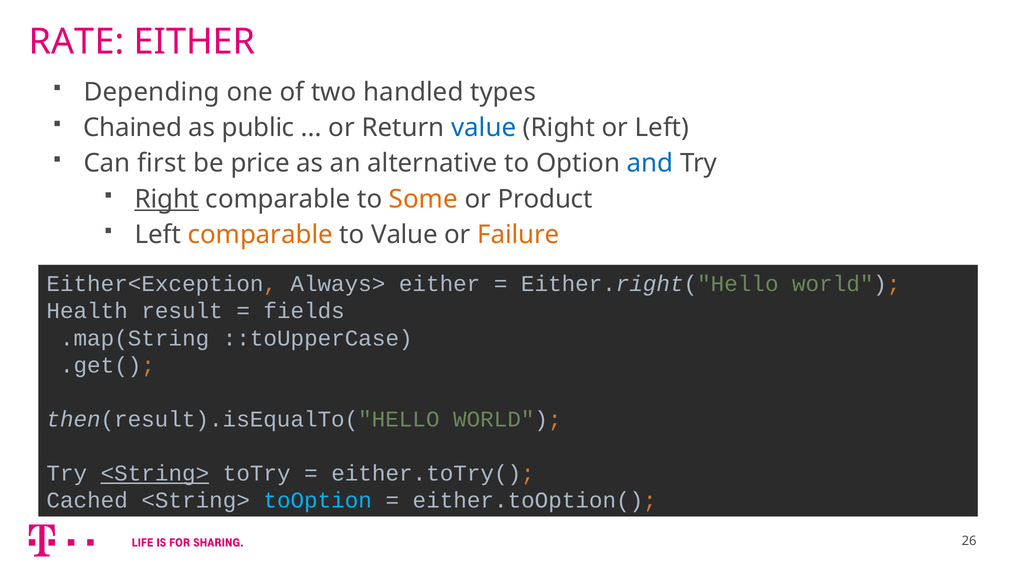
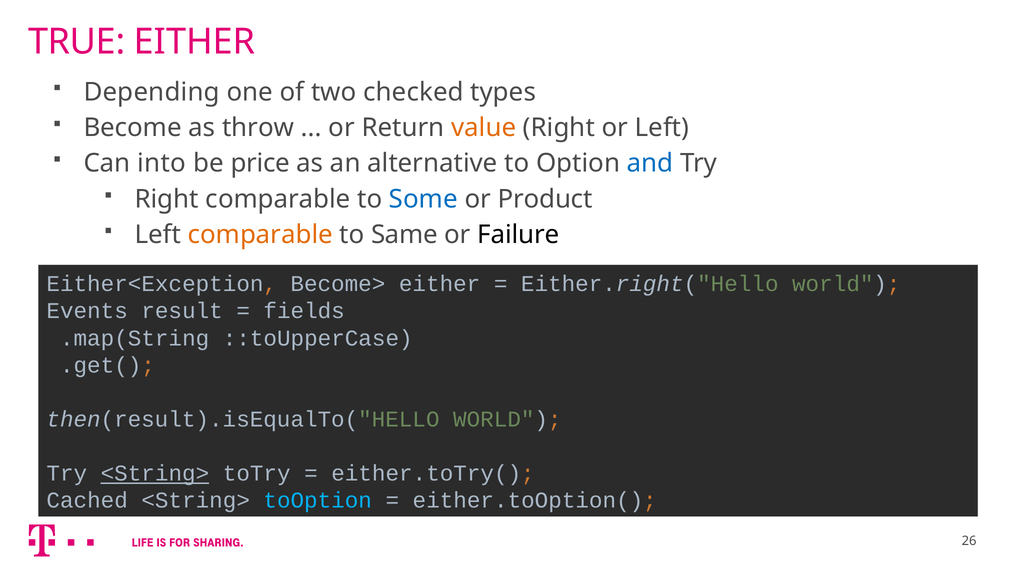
RATE: RATE -> TRUE (77, 42)
handled: handled -> checked (413, 92)
Chained: Chained -> Become (133, 128)
public: public -> throw (258, 128)
value colour: blue -> orange (484, 128)
first: first -> into (162, 163)
Right underline: present -> none (167, 199)
Some colour: orange -> blue (423, 199)
to Value: Value -> Same (404, 235)
Failure colour: orange -> black (518, 235)
Always>: Always> -> Become> (338, 284)
Health: Health -> Events (87, 311)
